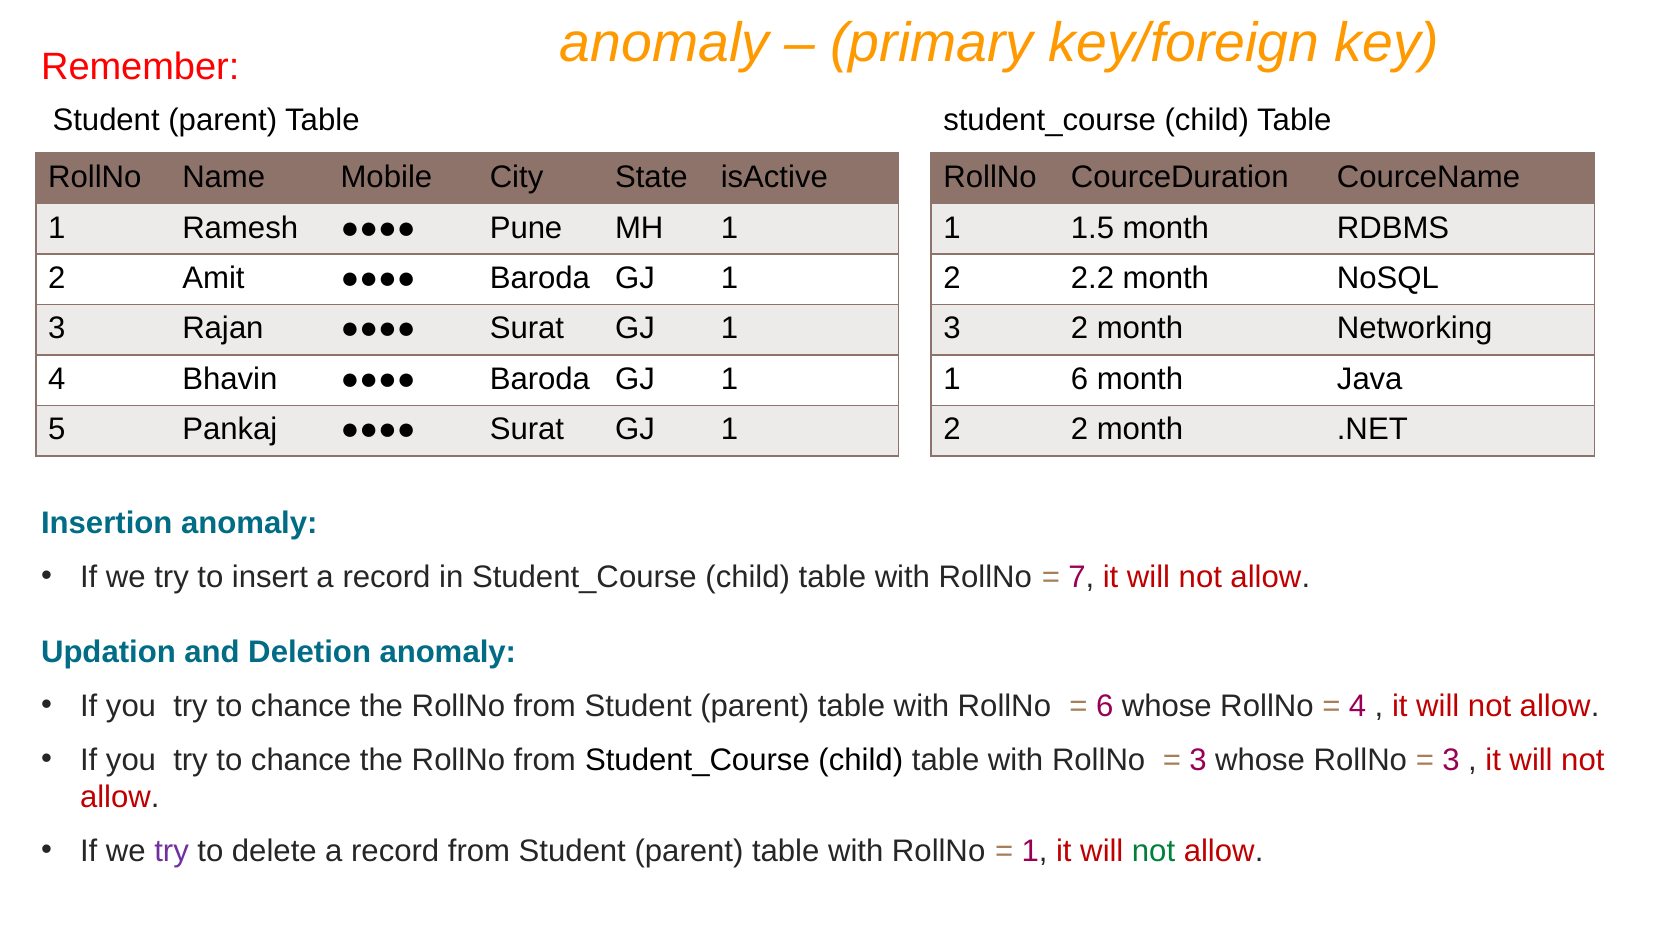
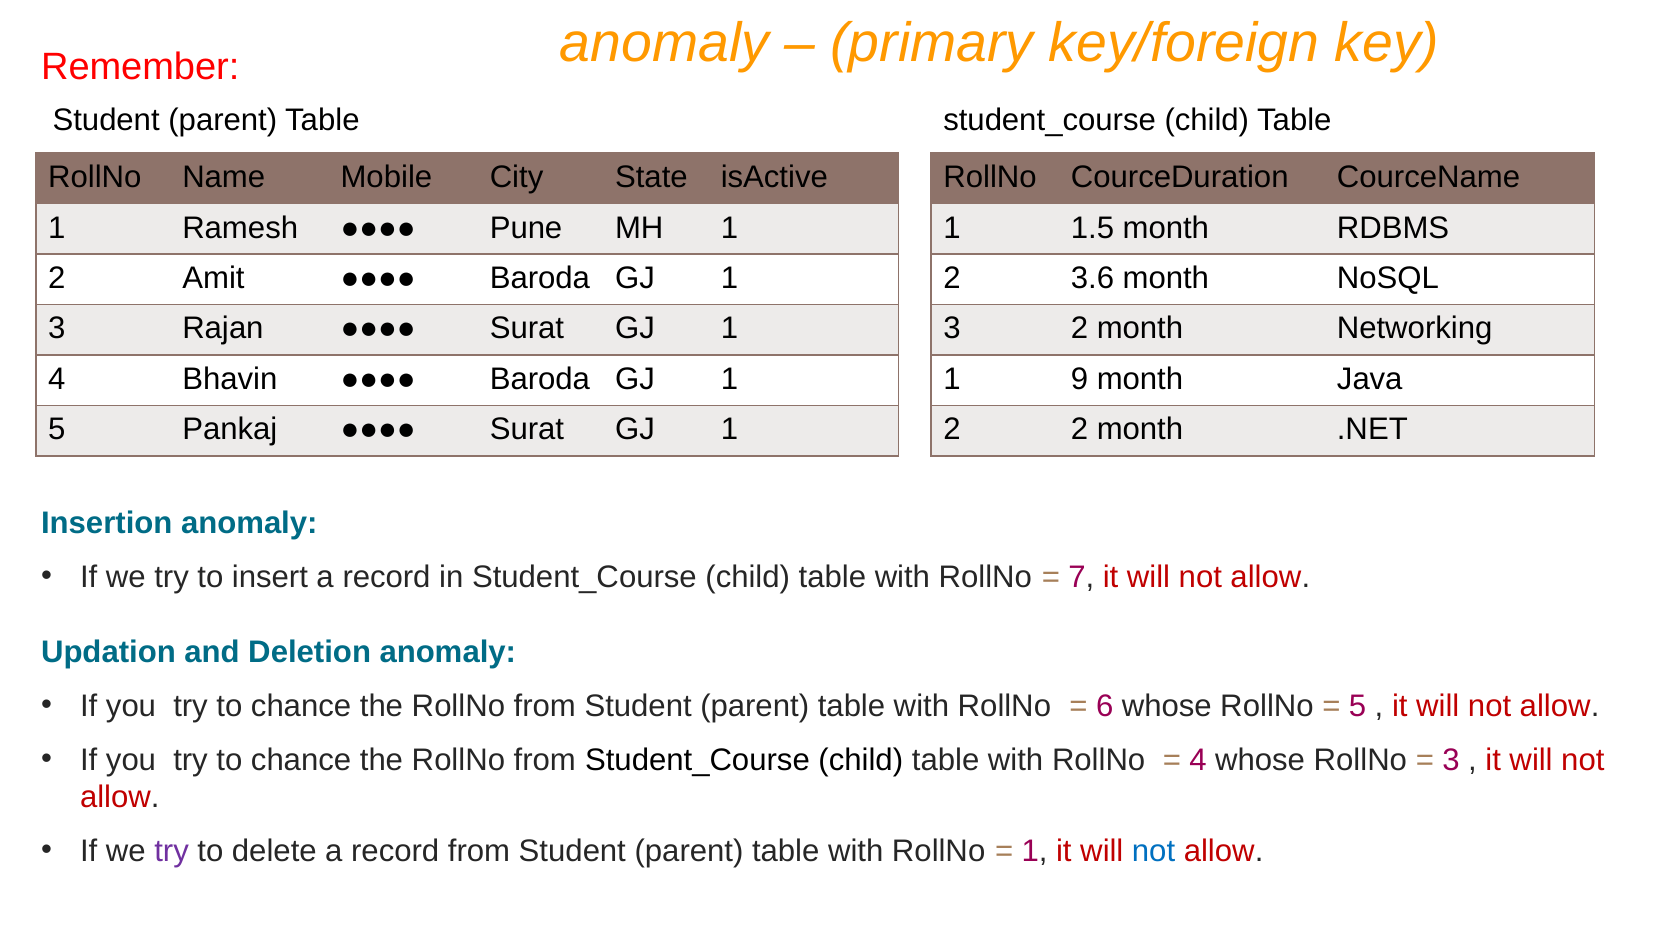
2.2: 2.2 -> 3.6 (1092, 278)
1 6: 6 -> 9 (1080, 379)
4: 4 -> 5 (1358, 706)
3: 3 -> 4 (1198, 760)
not colour: green -> blue (1154, 851)
